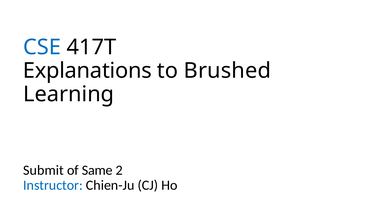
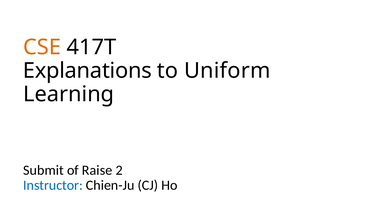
CSE colour: blue -> orange (42, 47)
Brushed: Brushed -> Uniform (227, 71)
Same: Same -> Raise (97, 170)
